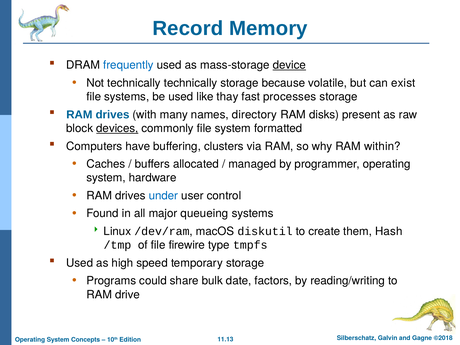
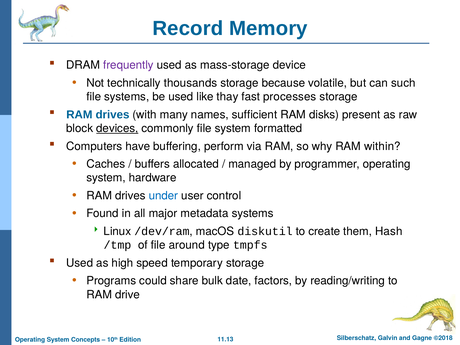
frequently colour: blue -> purple (128, 65)
device underline: present -> none (289, 65)
technically technically: technically -> thousands (191, 83)
exist: exist -> such (403, 83)
directory: directory -> sufficient (255, 115)
clusters: clusters -> perform (224, 146)
queueing: queueing -> metadata (205, 214)
firewire: firewire -> around (187, 245)
